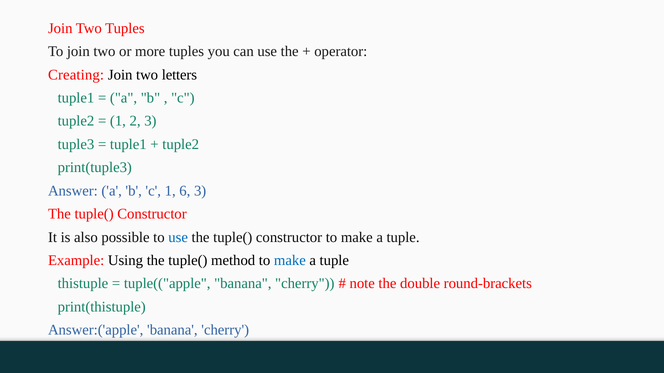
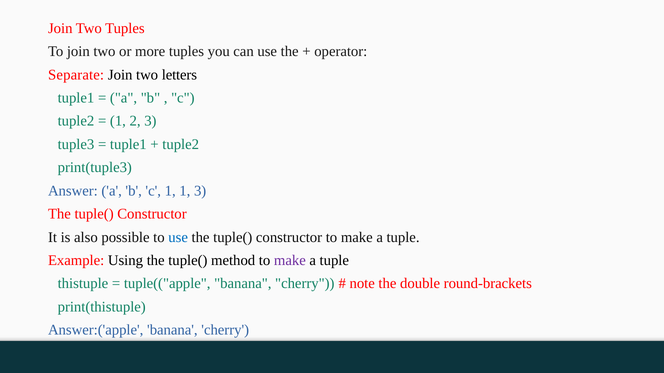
Creating: Creating -> Separate (76, 75)
1 6: 6 -> 1 (185, 191)
make colour: blue -> purple (290, 261)
